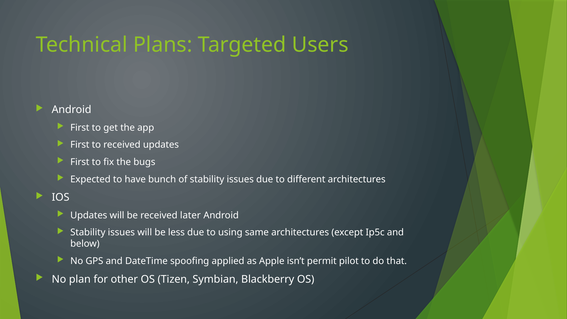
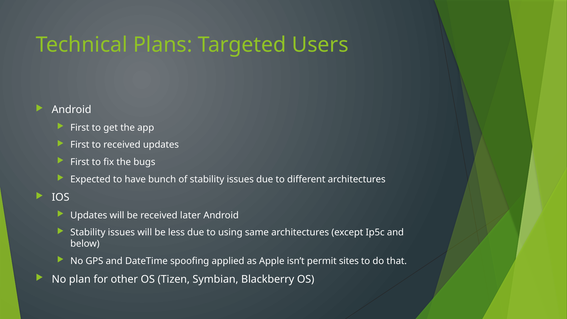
pilot: pilot -> sites (349, 261)
